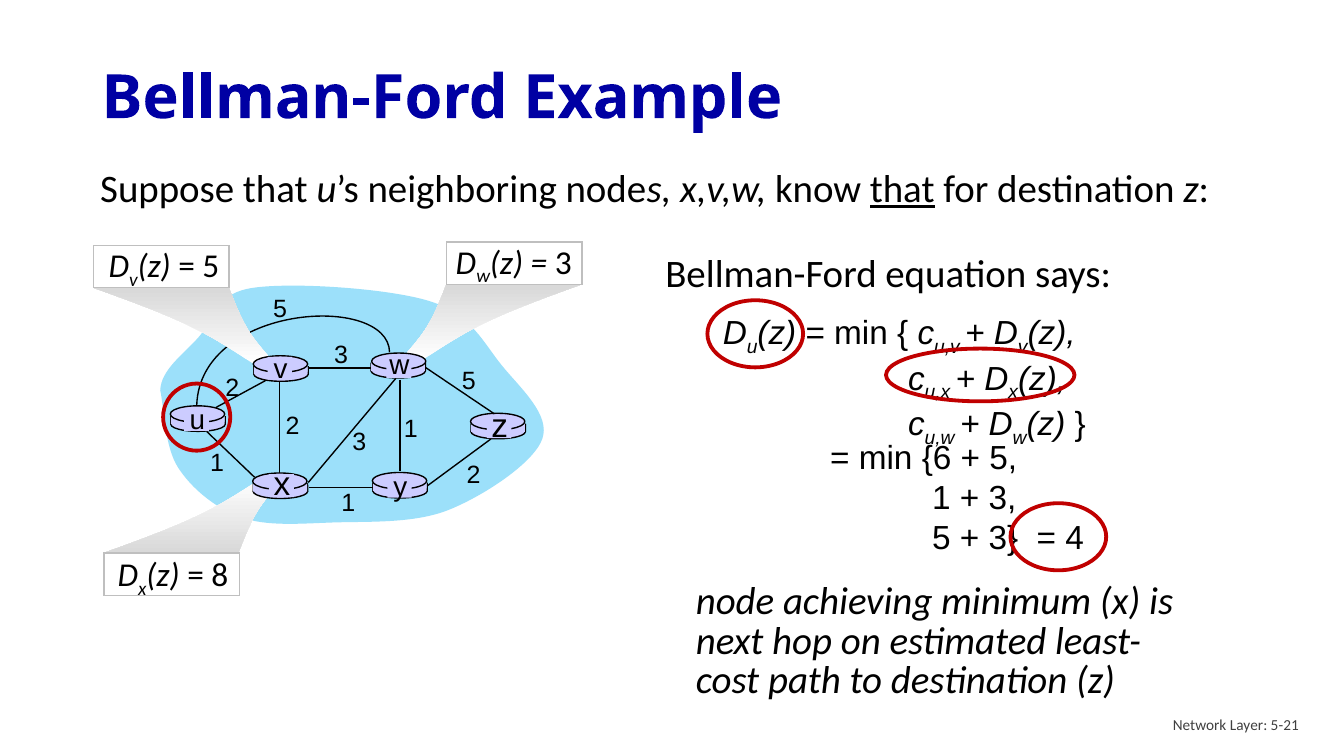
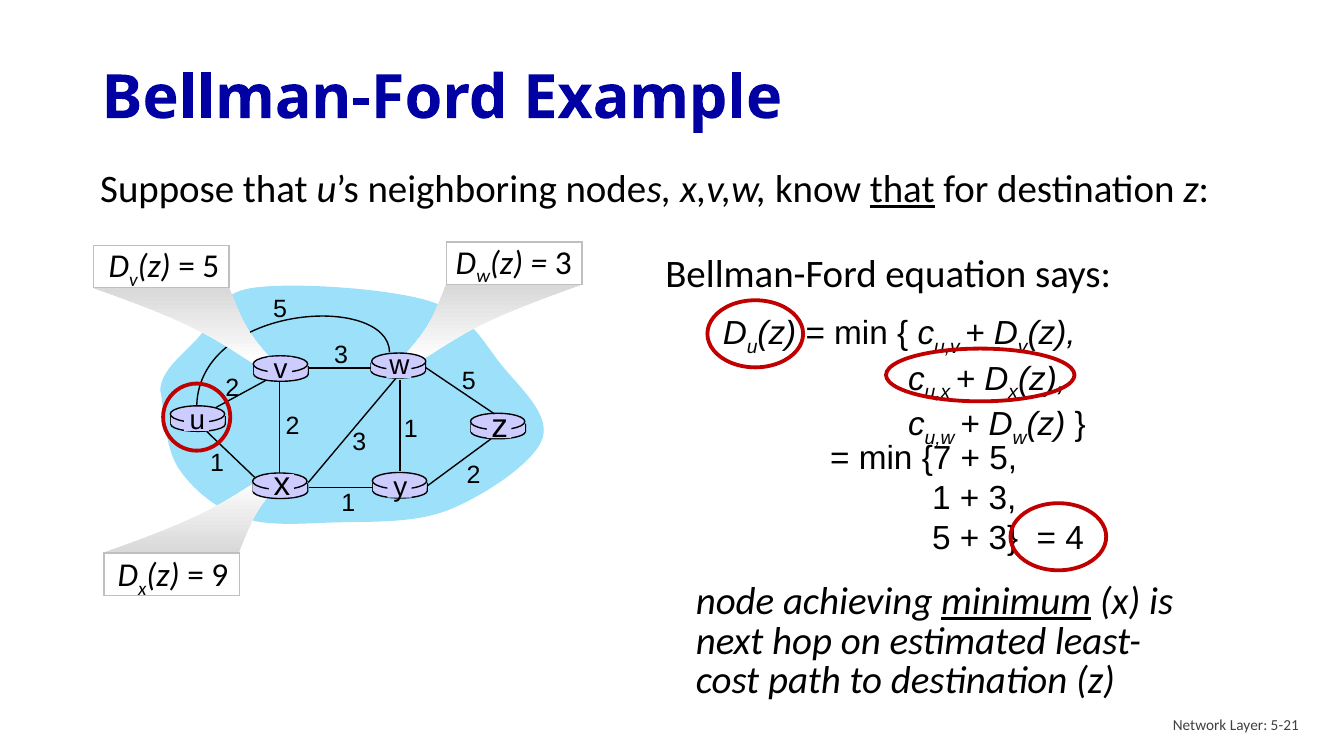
6: 6 -> 7 (937, 458)
8: 8 -> 9 (220, 576)
minimum underline: none -> present (1016, 602)
